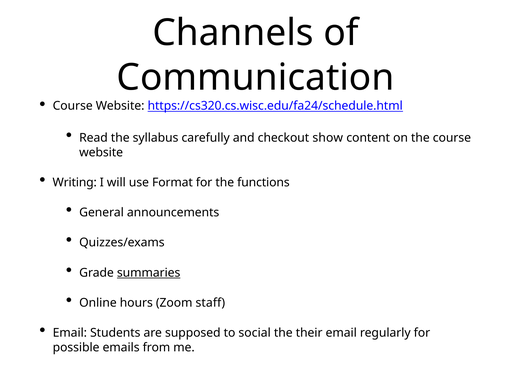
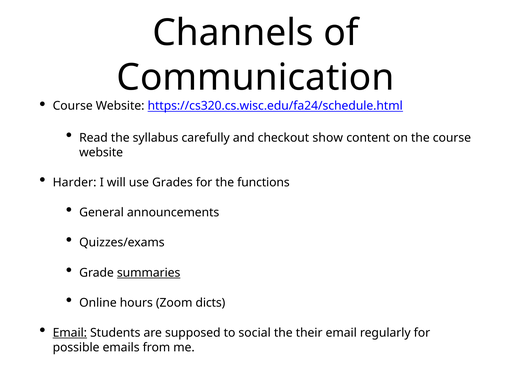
Writing: Writing -> Harder (75, 182)
Format: Format -> Grades (172, 182)
staff: staff -> dicts (210, 302)
Email underline: none -> present (70, 332)
